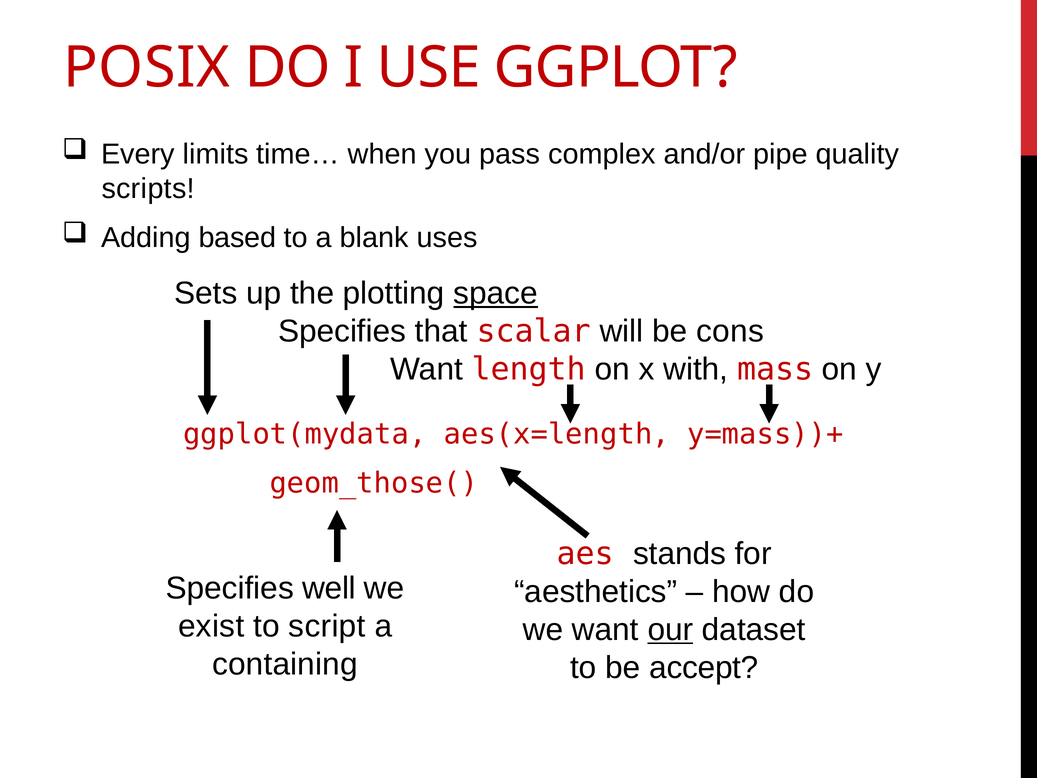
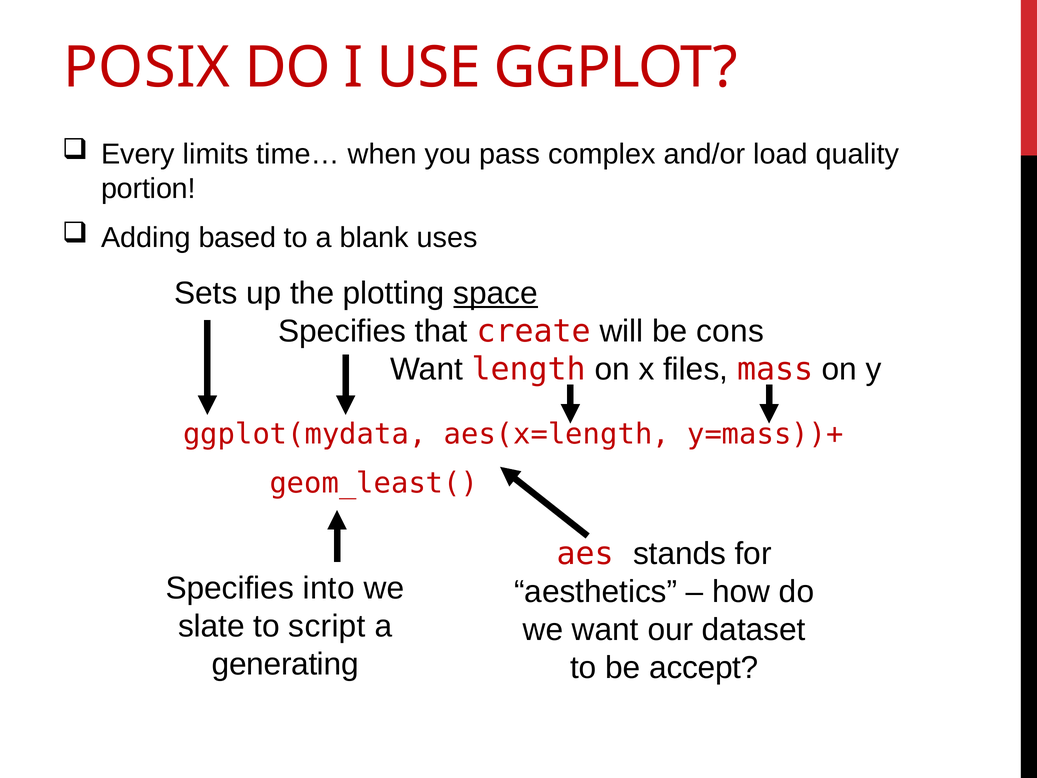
pipe: pipe -> load (780, 154)
scripts: scripts -> portion (148, 189)
scalar: scalar -> create (534, 331)
with: with -> files (696, 369)
geom_those(: geom_those( -> geom_least( (374, 483)
well: well -> into (329, 588)
exist: exist -> slate (211, 626)
our underline: present -> none (670, 629)
containing: containing -> generating (285, 664)
